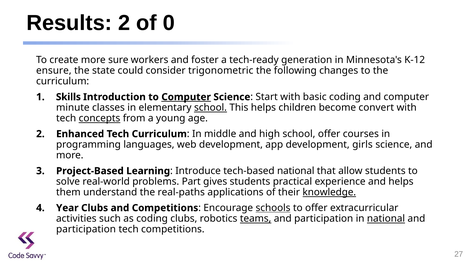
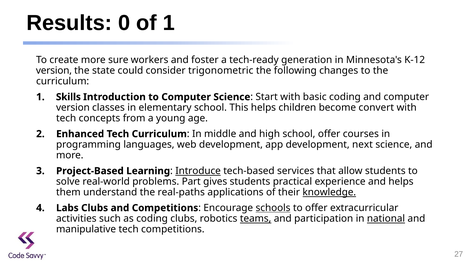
Results 2: 2 -> 0 (124, 23)
of 0: 0 -> 1 (169, 23)
ensure: ensure -> version (54, 71)
Computer underline: present -> none (186, 97)
minute: minute -> version (73, 108)
school underline: present -> none (210, 108)
concepts underline: present -> none (100, 118)
girls: girls -> next (362, 144)
Introduce underline: none -> present (198, 171)
tech-based national: national -> services (296, 171)
Year: Year -> Labs (67, 208)
participation: participation -> manipulative (86, 229)
